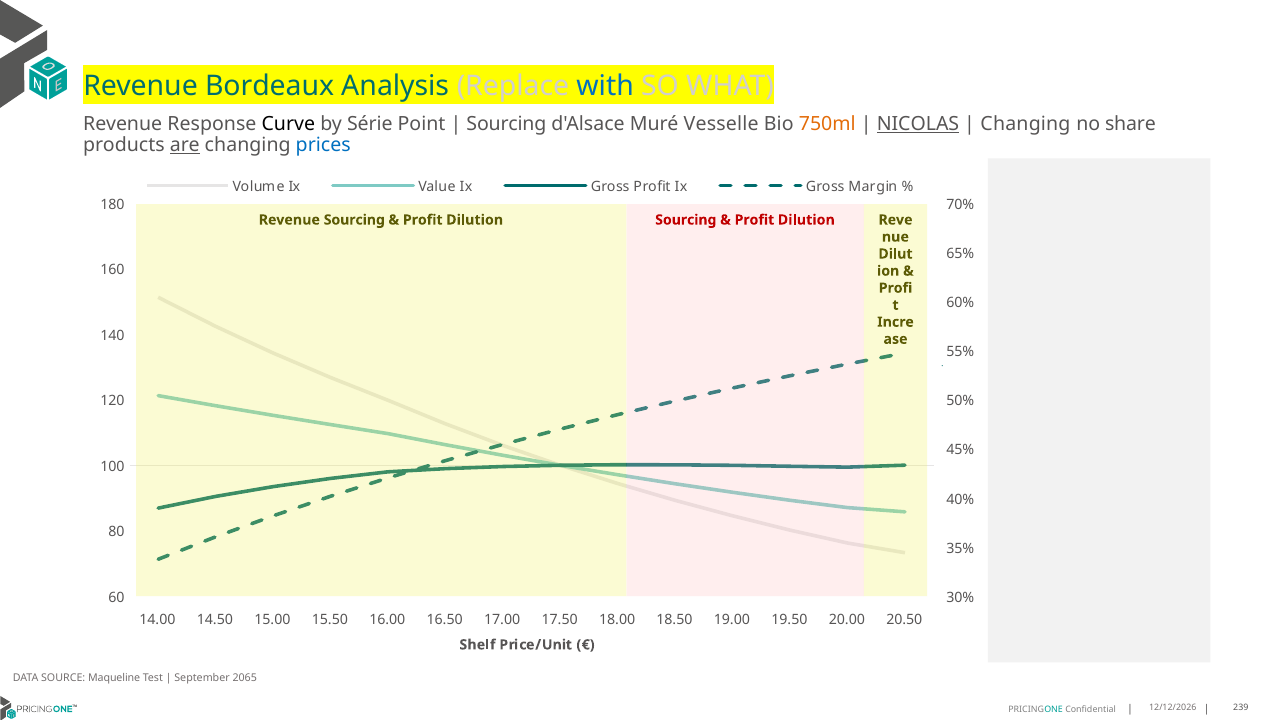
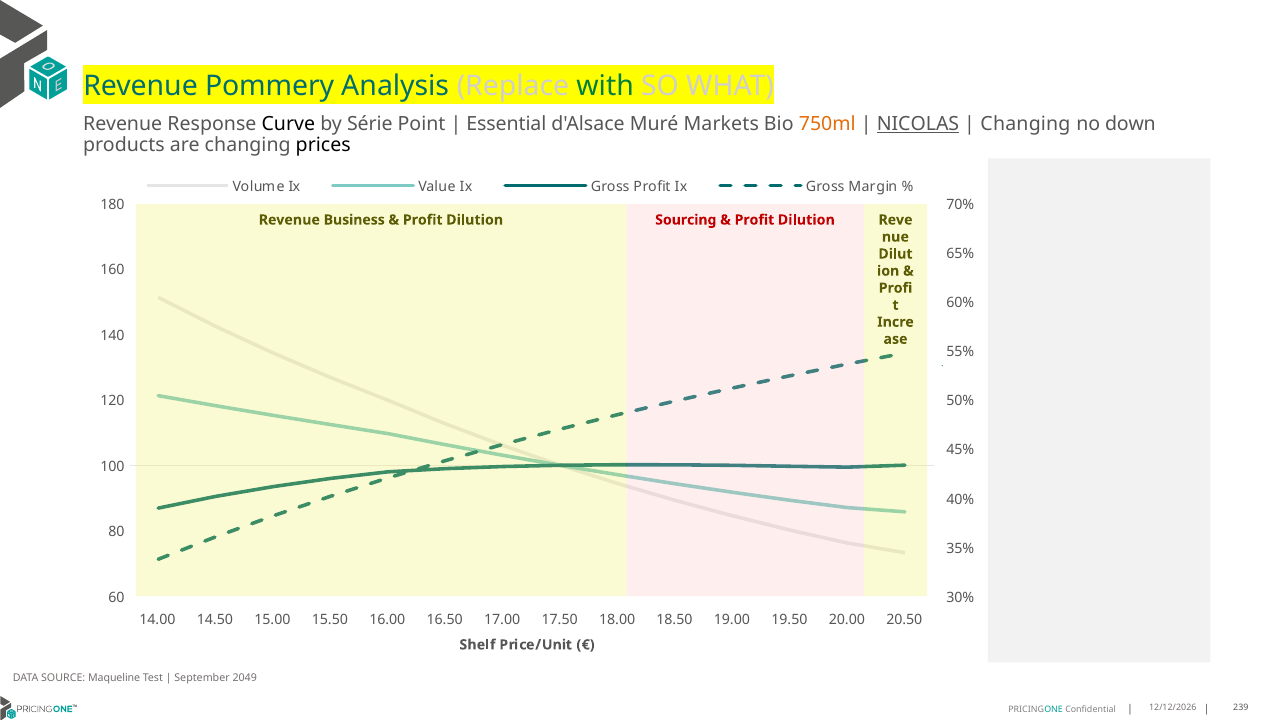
Bordeaux: Bordeaux -> Pommery (270, 86)
with colour: blue -> green (605, 86)
Sourcing: Sourcing -> Essential (506, 124)
Vesselle: Vesselle -> Markets (721, 124)
share: share -> down (1130, 124)
are underline: present -> none (185, 145)
prices colour: blue -> black (323, 145)
Revenue Sourcing: Sourcing -> Business (354, 220)
2065: 2065 -> 2049 (245, 678)
